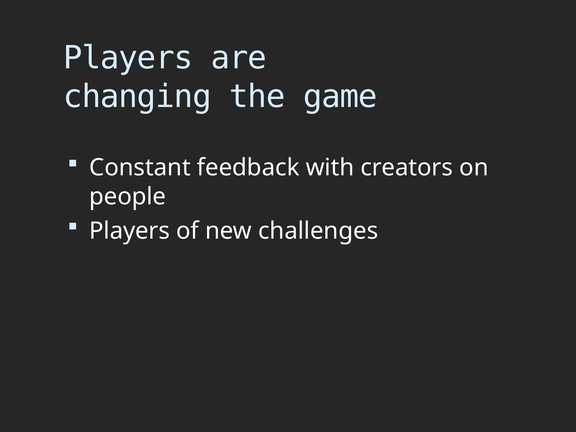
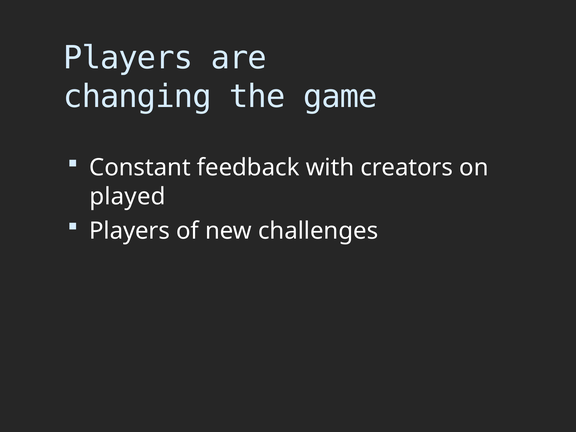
people: people -> played (128, 197)
